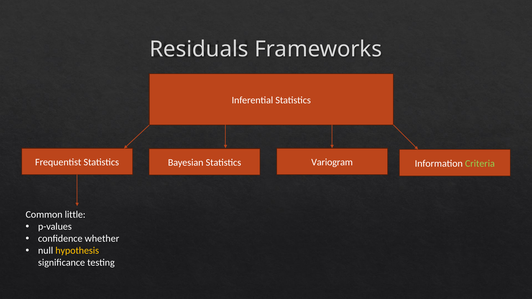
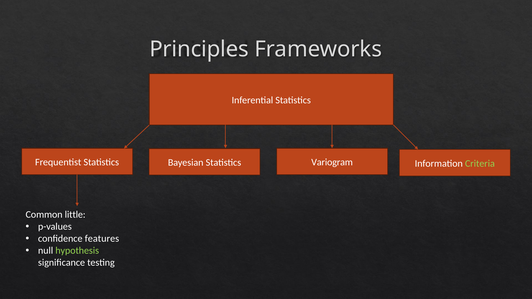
Residuals: Residuals -> Principles (199, 49)
whether: whether -> features (102, 239)
hypothesis colour: yellow -> light green (77, 251)
